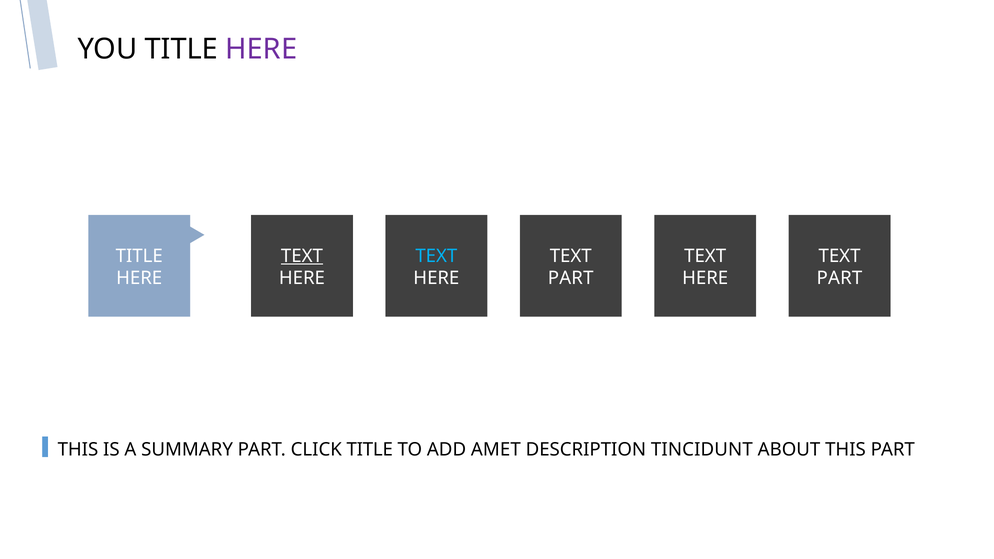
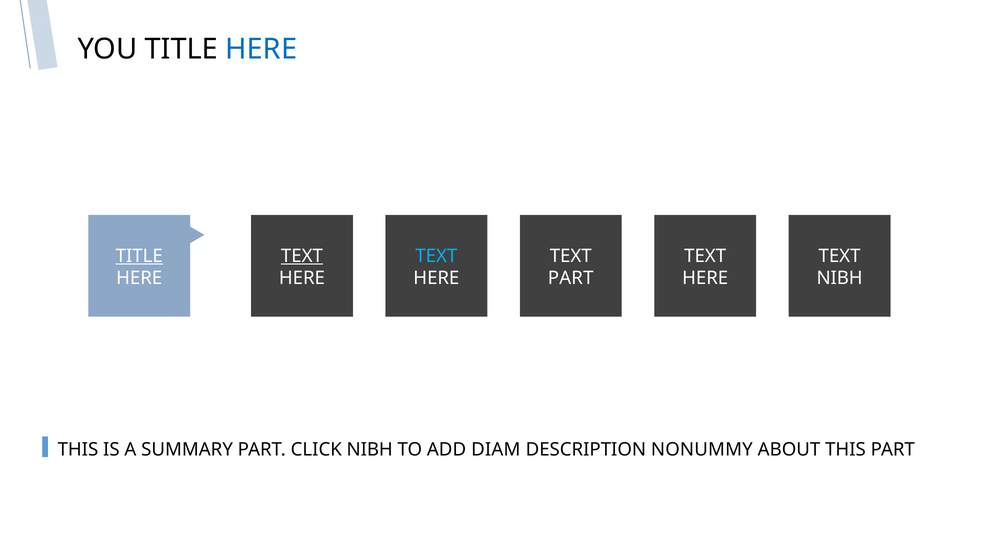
HERE colour: purple -> blue (261, 49)
TITLE underline: none -> present (139, 256)
PART: PART -> NIBH (840, 278)
CLICK TITLE: TITLE -> NIBH (370, 450)
AMET: AMET -> DIAM (496, 450)
TINCIDUNT: TINCIDUNT -> NONUMMY (702, 450)
